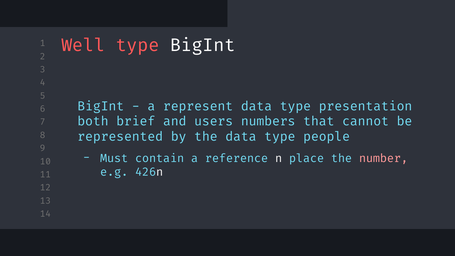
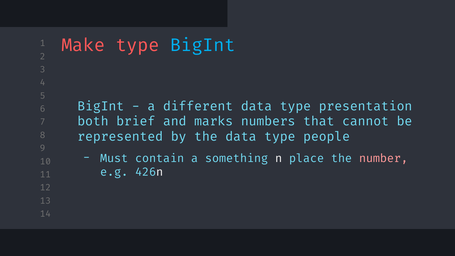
Well: Well -> Make (83, 45)
BigInt colour: white -> light blue (203, 45)
represent: represent -> different (198, 106)
users: users -> marks (214, 121)
reference: reference -> something (237, 158)
